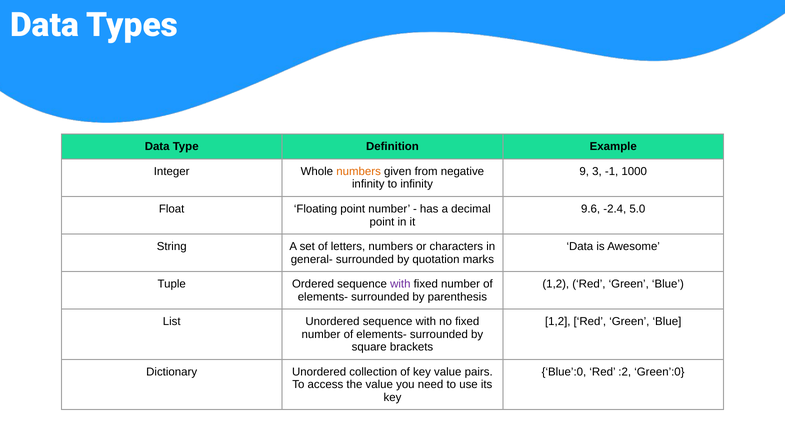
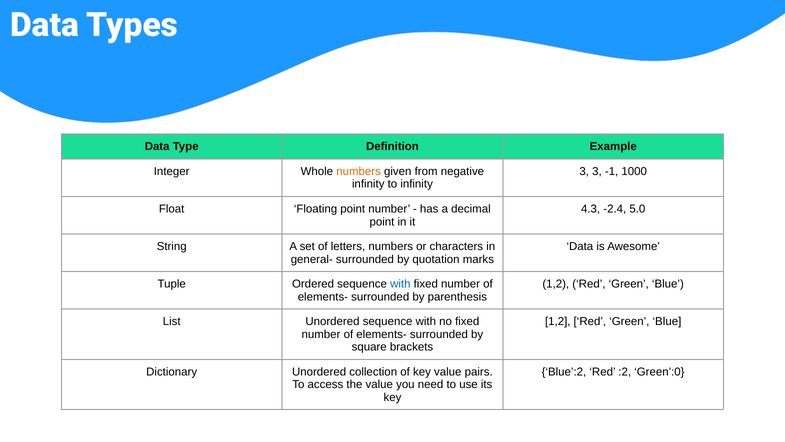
9: 9 -> 3 (584, 171)
9.6: 9.6 -> 4.3 (591, 209)
with colour: purple -> blue (400, 284)
Blue’:0: Blue’:0 -> Blue’:2 (564, 371)
